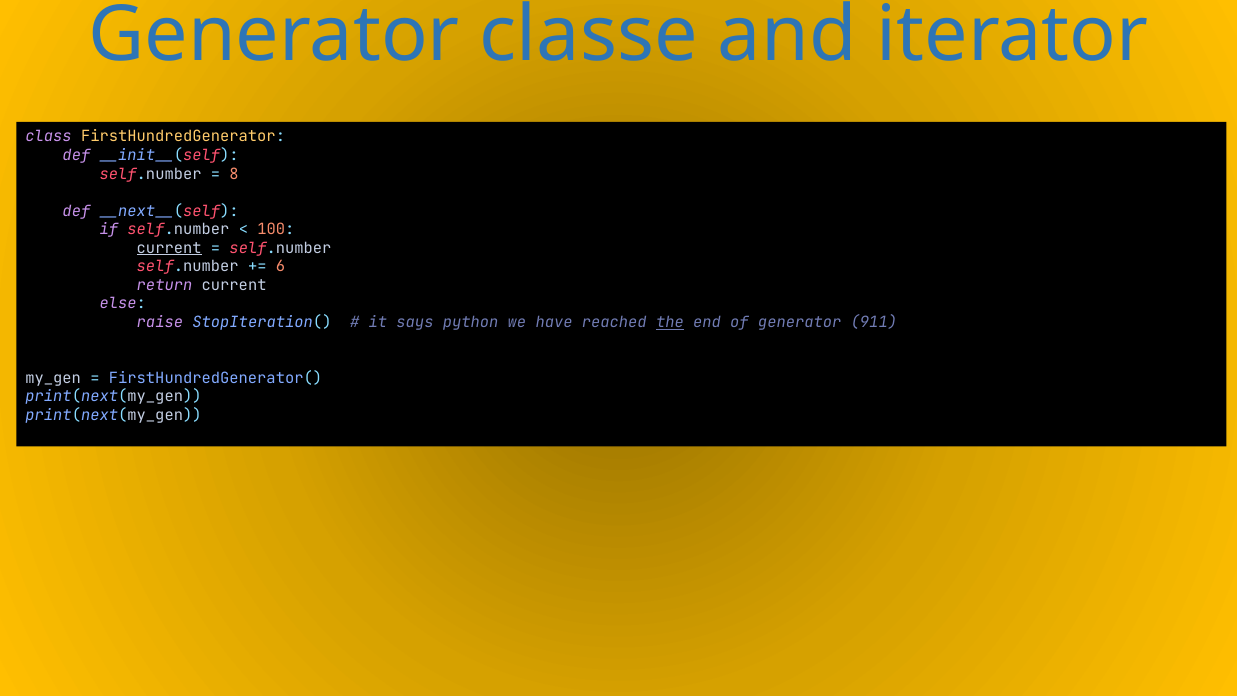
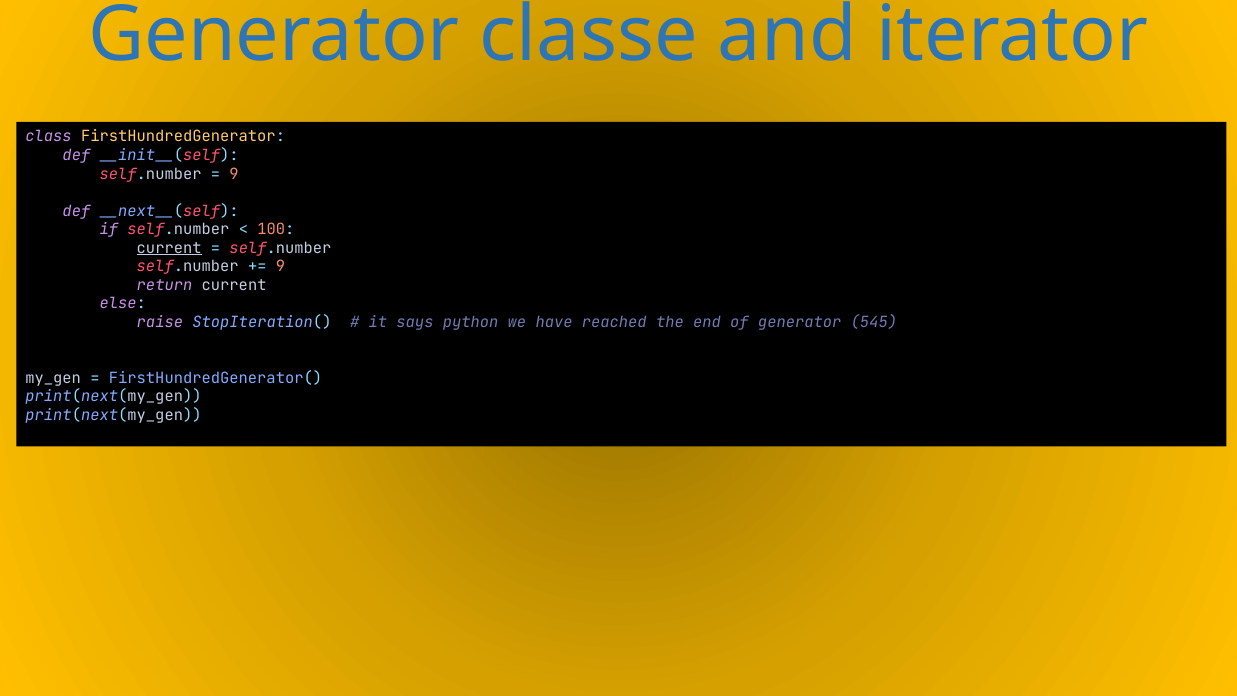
8: 8 -> 9 (234, 174)
6: 6 -> 9 (281, 267)
the underline: present -> none (670, 322)
911: 911 -> 545 (874, 322)
